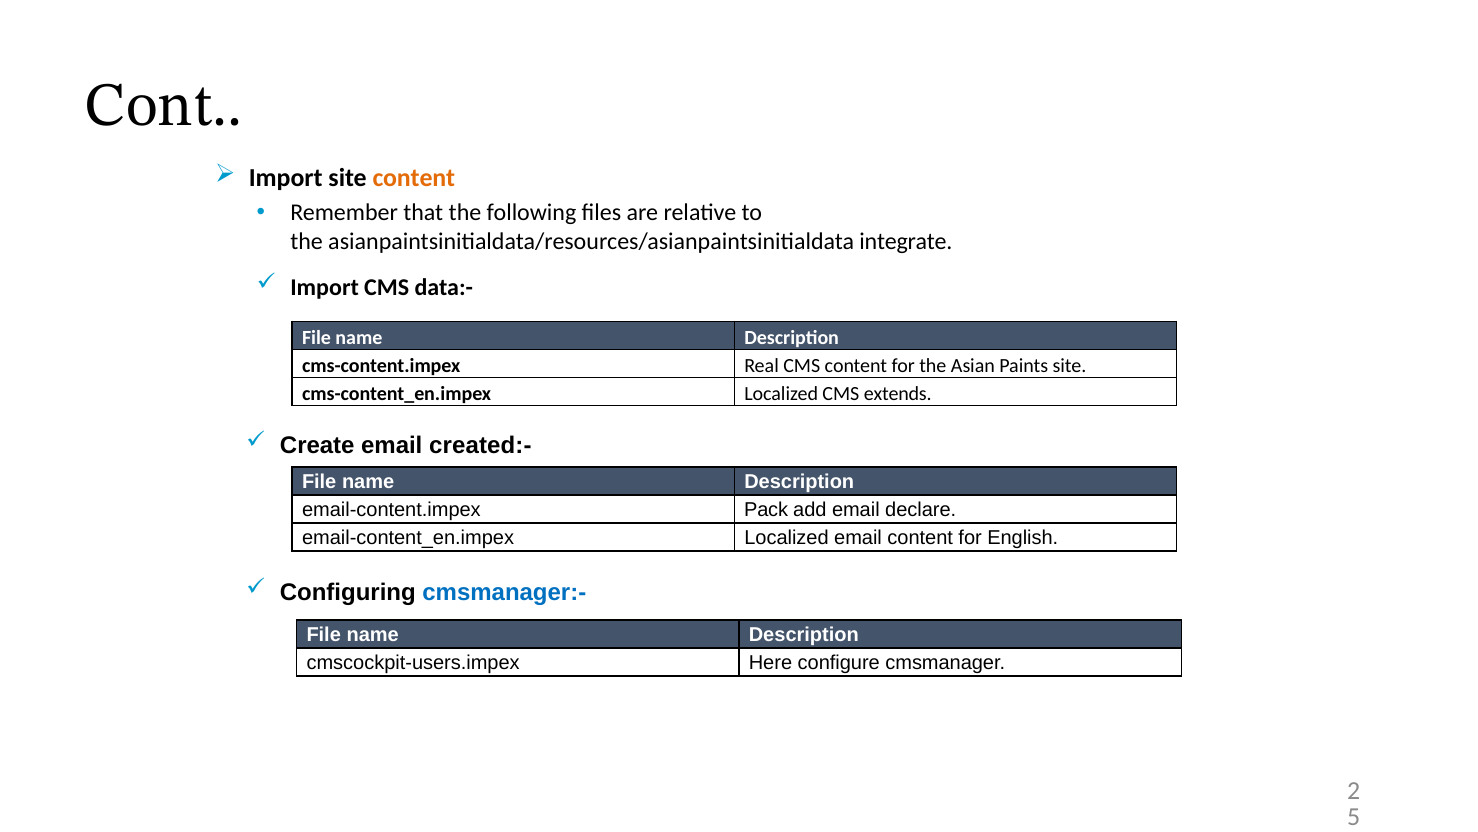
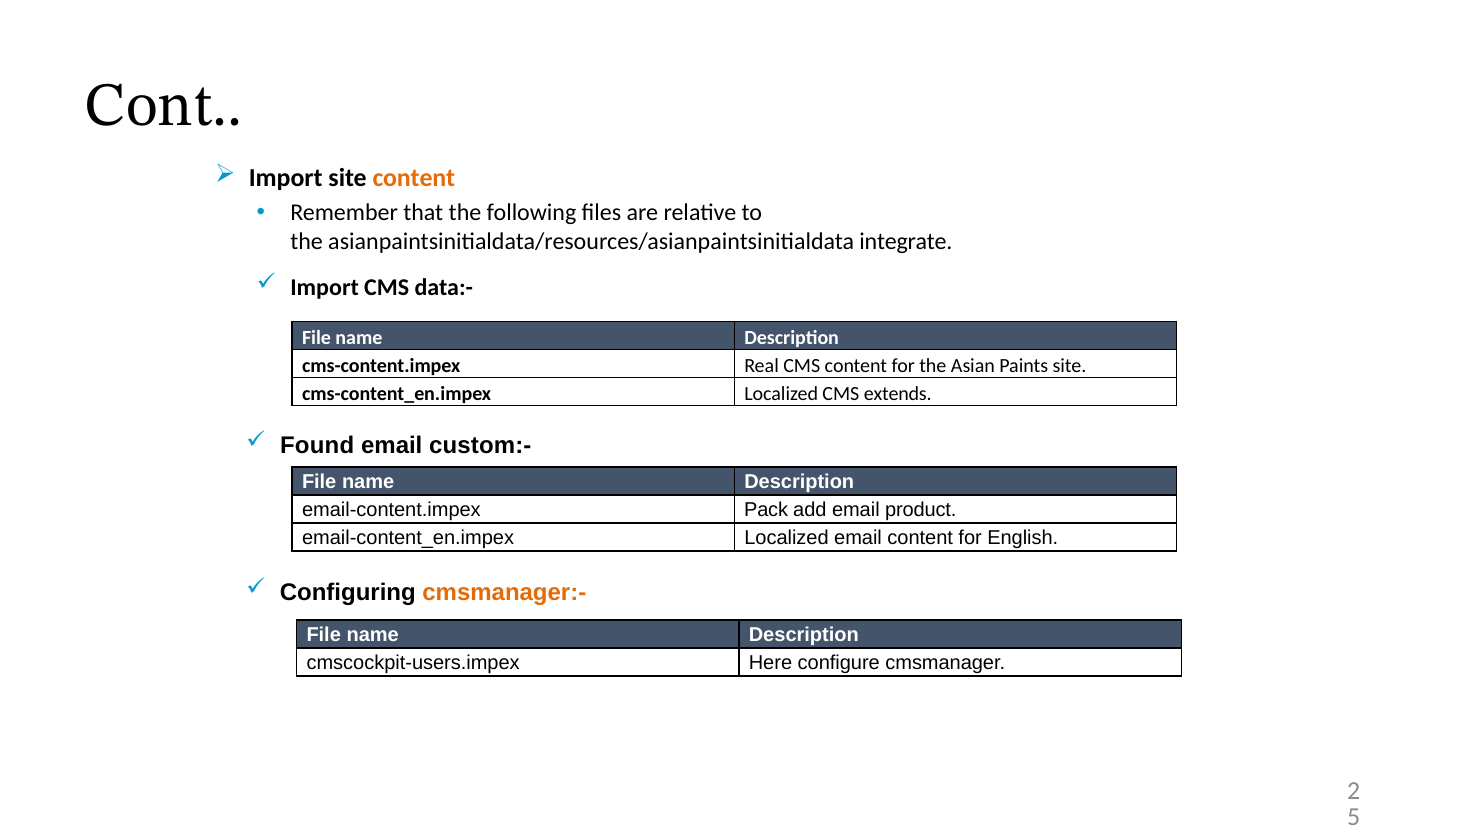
Create: Create -> Found (317, 446)
created:-: created:- -> custom:- (480, 446)
declare: declare -> product (921, 509)
cmsmanager:- colour: blue -> orange (504, 592)
